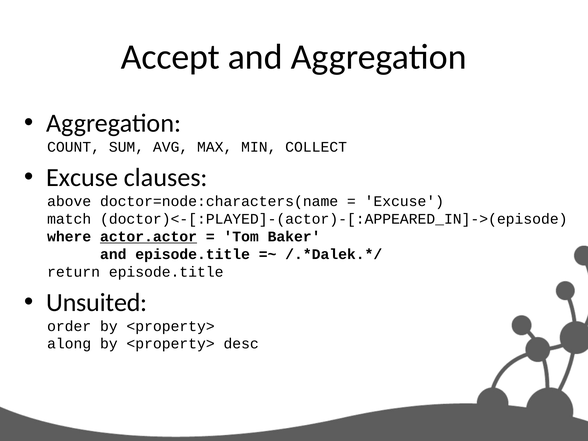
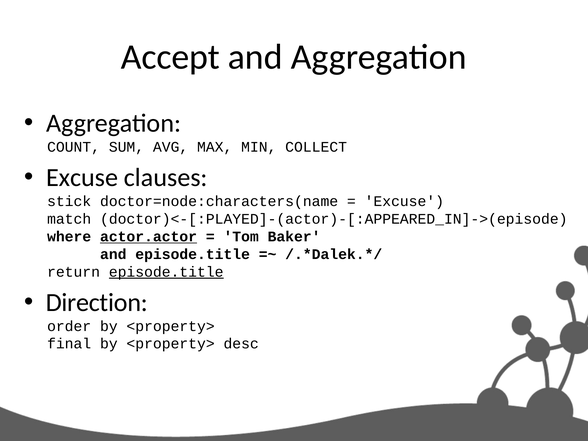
above: above -> stick (69, 201)
episode.title underline: none -> present (166, 272)
Unsuited: Unsuited -> Direction (97, 302)
along: along -> final (69, 344)
